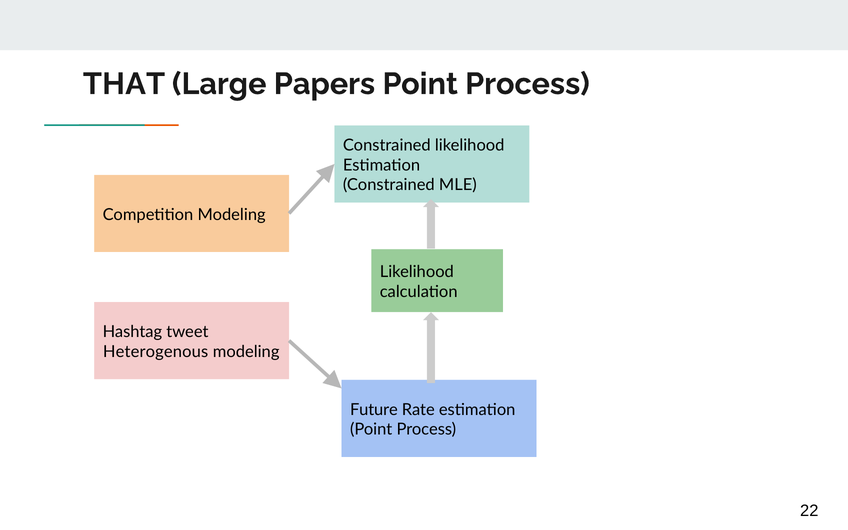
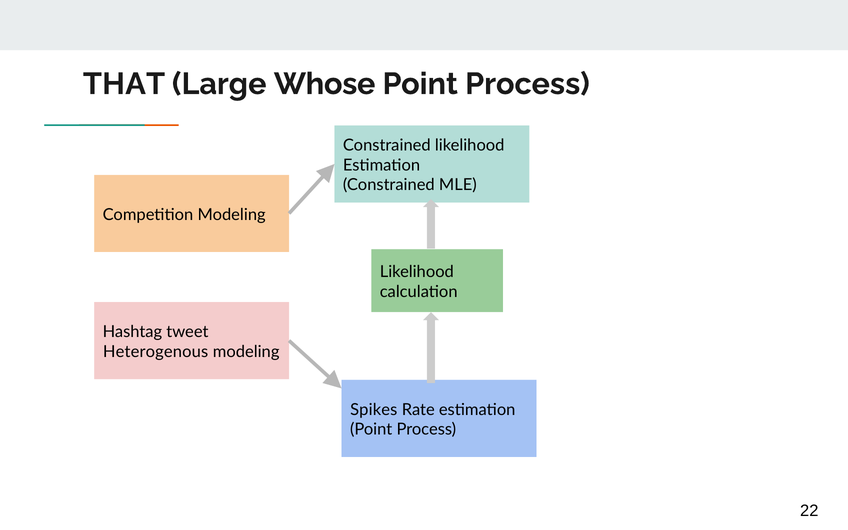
Papers: Papers -> Whose (325, 84)
Future: Future -> Spikes (374, 410)
